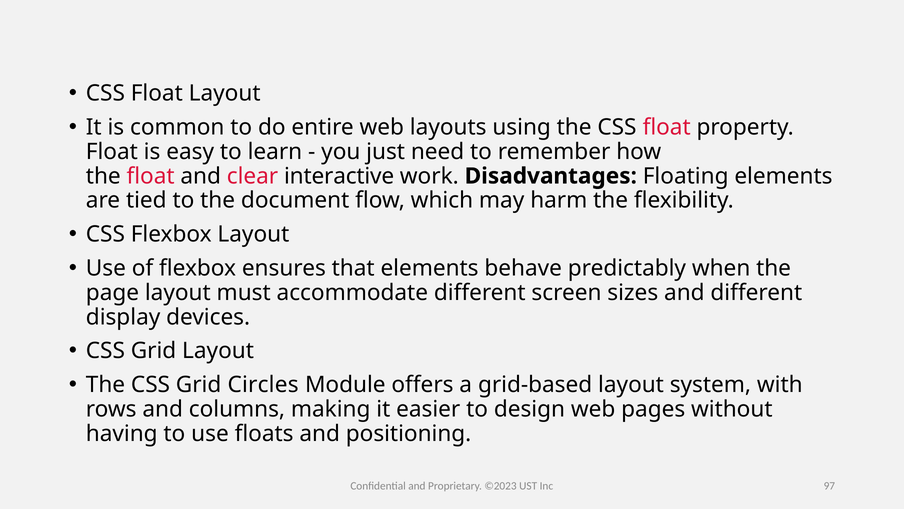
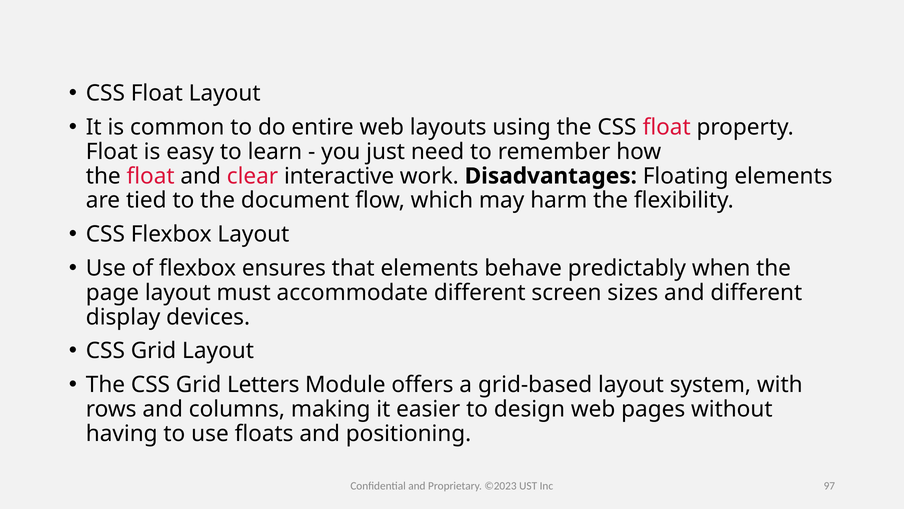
Circles: Circles -> Letters (263, 384)
